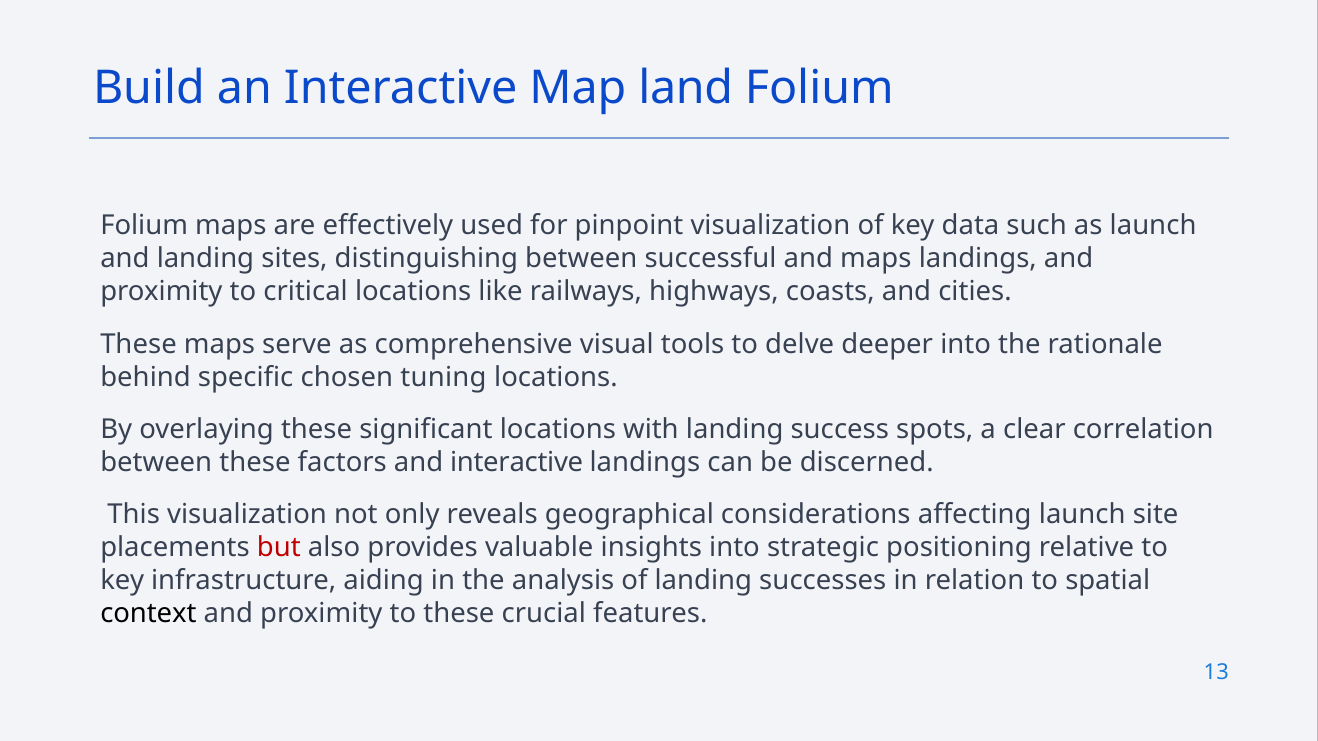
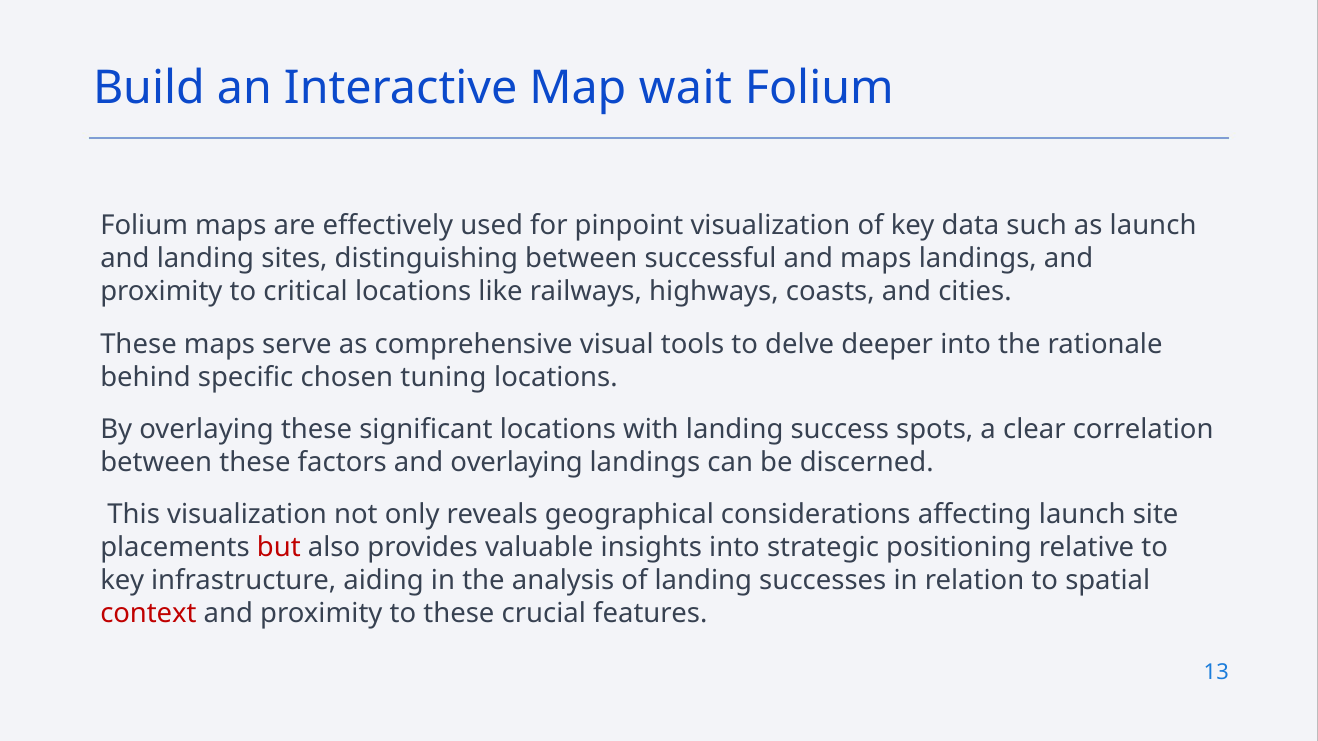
land: land -> wait (685, 88)
and interactive: interactive -> overlaying (517, 462)
context colour: black -> red (148, 614)
